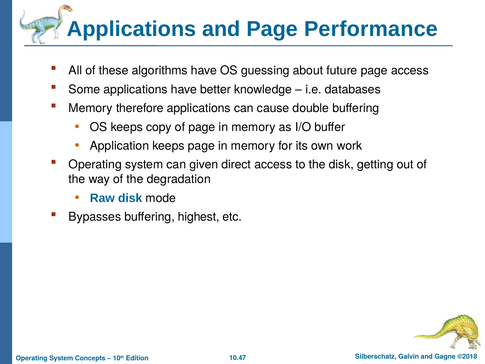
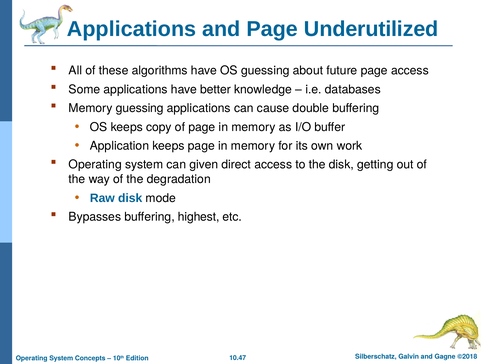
Performance: Performance -> Underutilized (371, 29)
Memory therefore: therefore -> guessing (140, 108)
